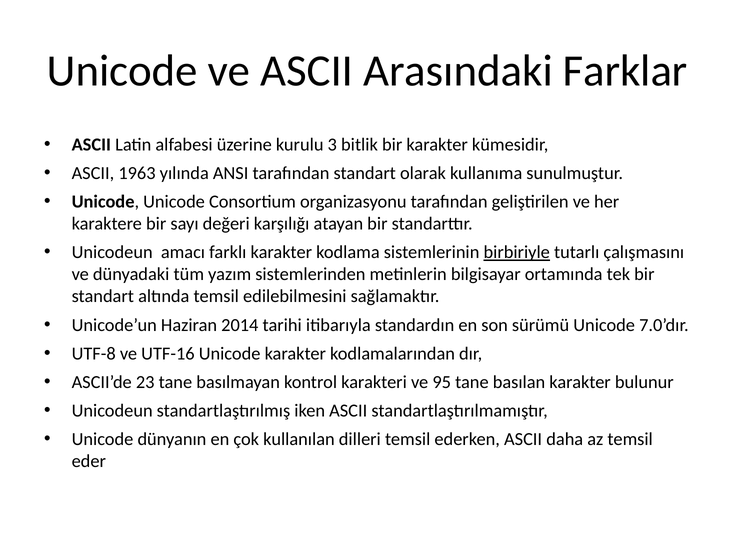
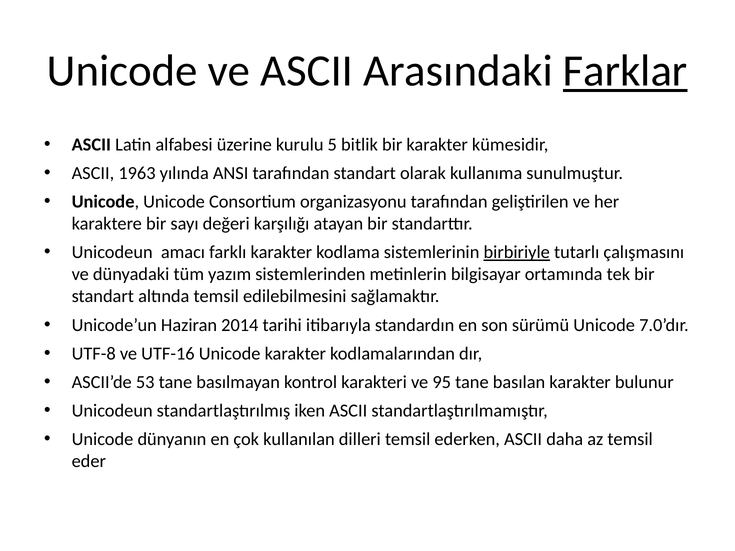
Farklar underline: none -> present (625, 71)
3: 3 -> 5 (332, 145)
23: 23 -> 53 (145, 382)
